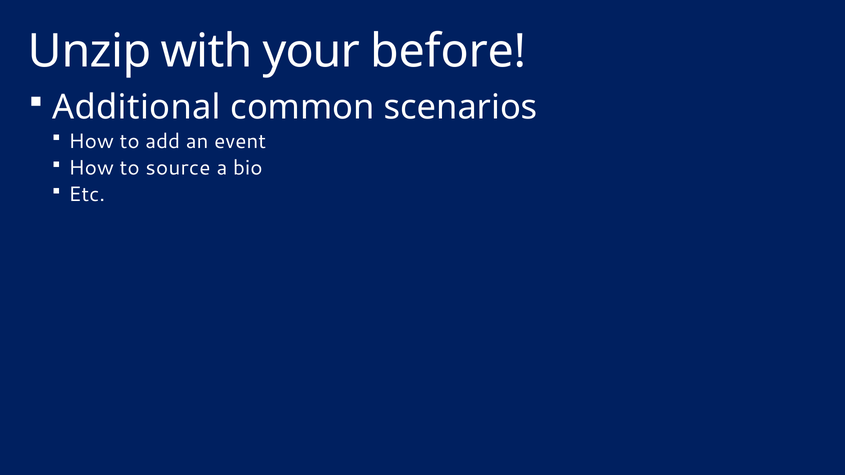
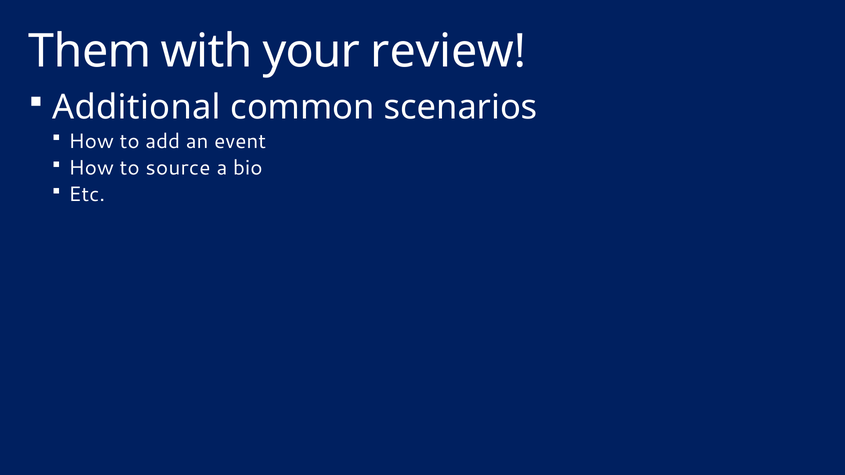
Unzip: Unzip -> Them (90, 51)
before: before -> review (448, 51)
